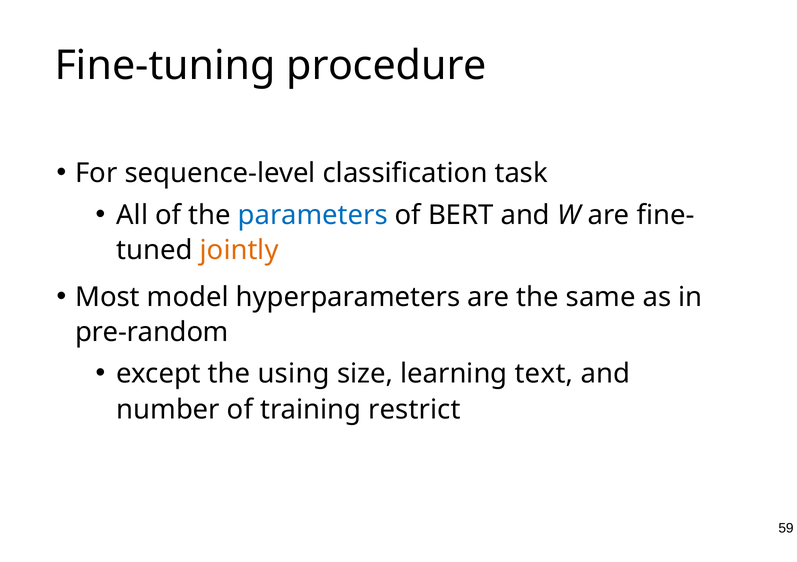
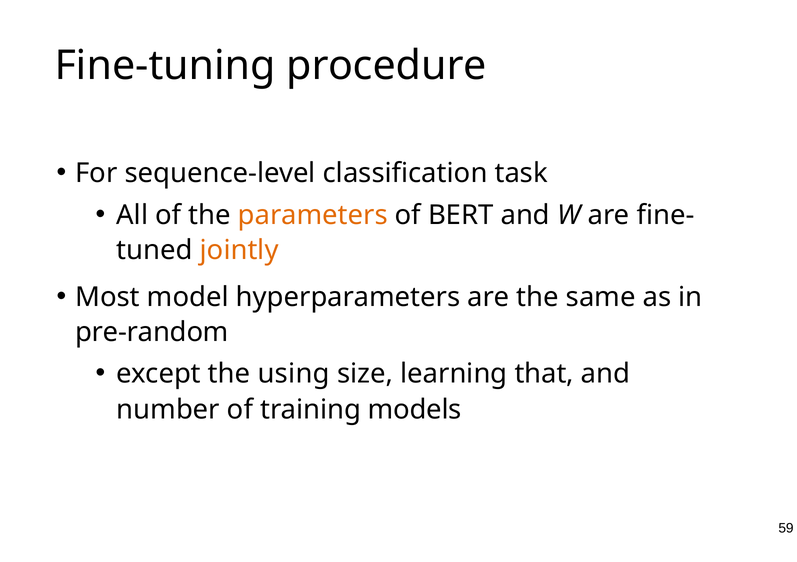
parameters colour: blue -> orange (313, 215)
text: text -> that (544, 374)
restrict: restrict -> models (415, 410)
